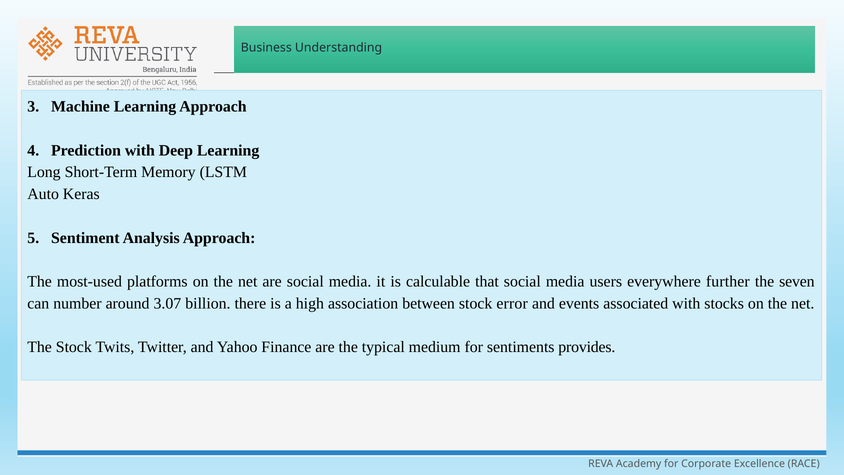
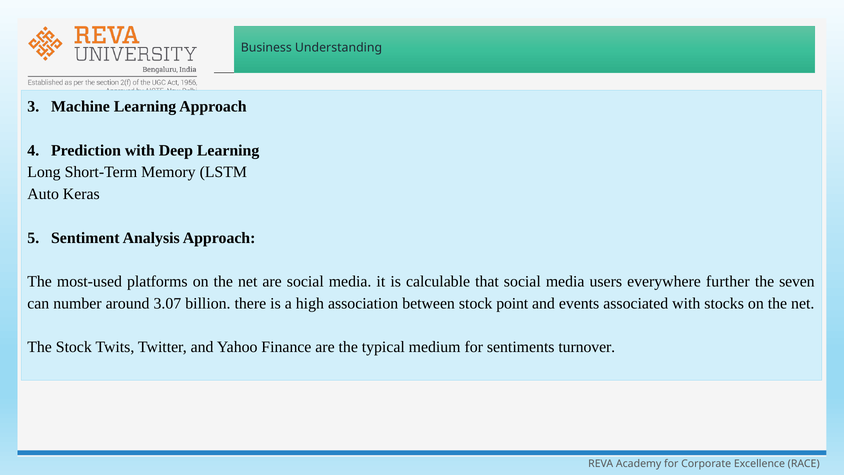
error: error -> point (512, 303)
provides: provides -> turnover (587, 347)
